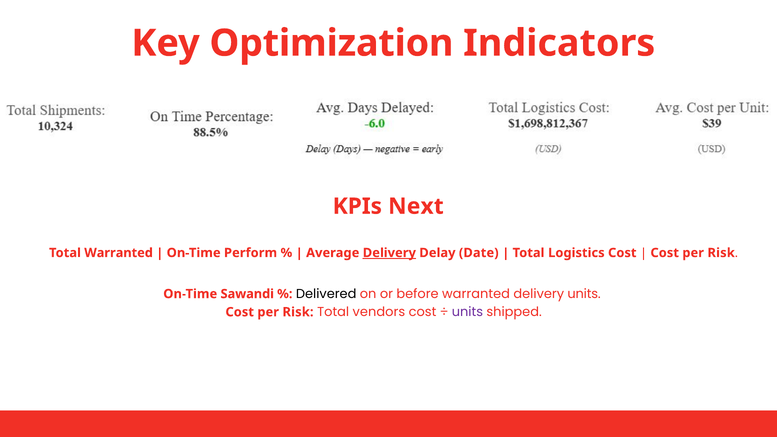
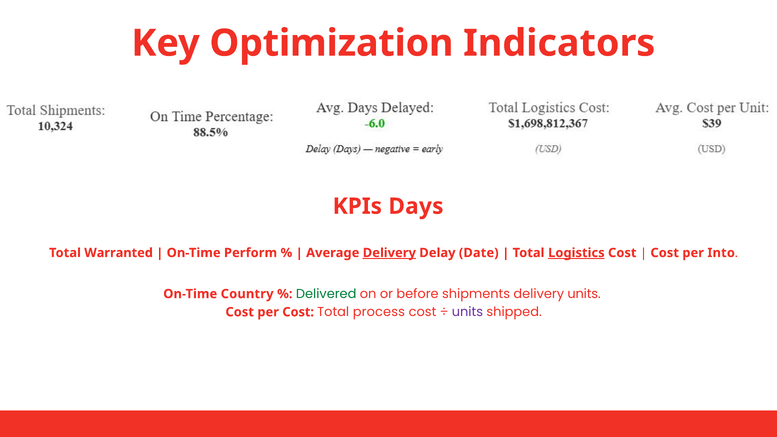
Next: Next -> Days (416, 206)
Logistics underline: none -> present (576, 253)
Risk: Risk -> Into (721, 253)
Sawandi: Sawandi -> Country (247, 294)
Delivered colour: black -> green (326, 294)
before warranted: warranted -> shipments (476, 294)
Risk: Risk -> Cost (298, 312)
vendors: vendors -> process (379, 312)
